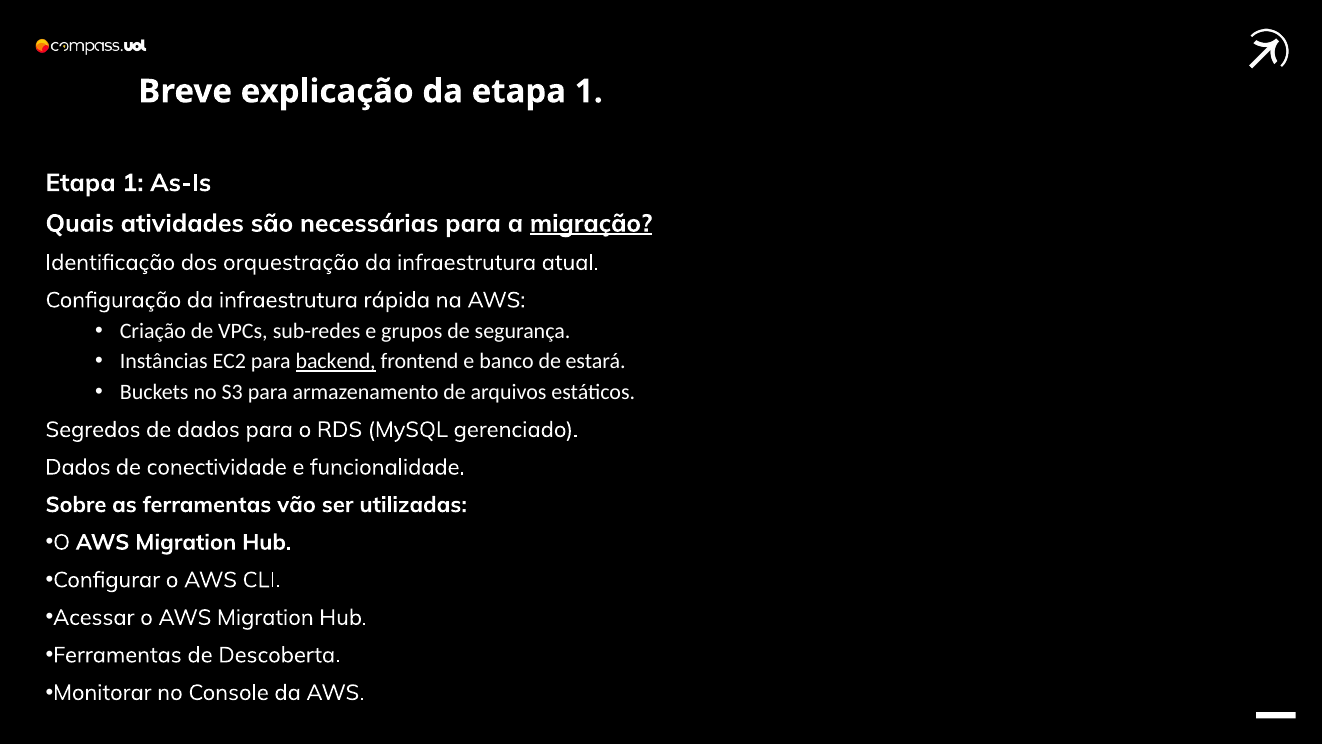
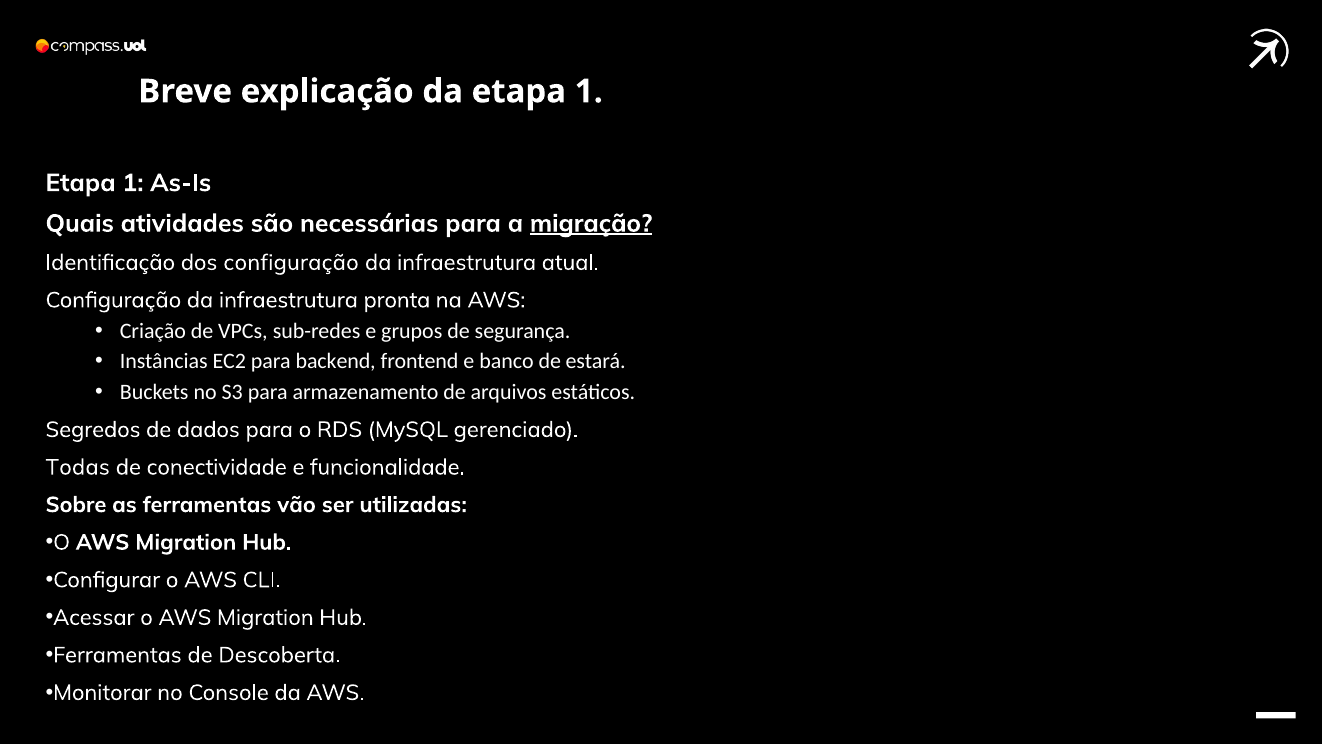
dos orquestração: orquestração -> configuração (291, 262)
rápida: rápida -> pronta (397, 300)
backend underline: present -> none (336, 361)
Dados: Dados -> Todas (78, 467)
